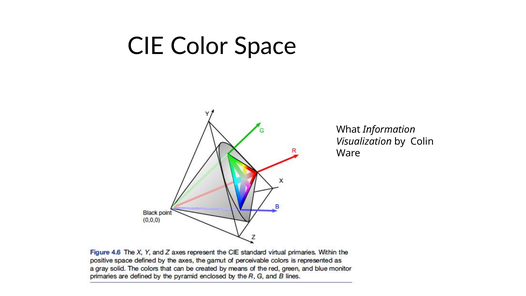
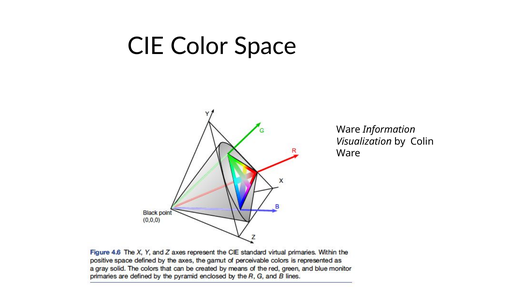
What: What -> Ware (348, 130)
